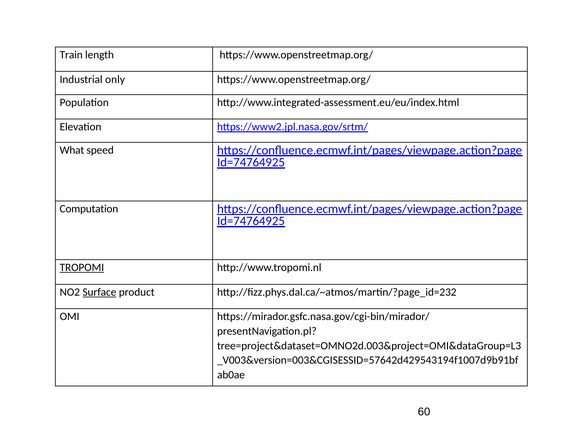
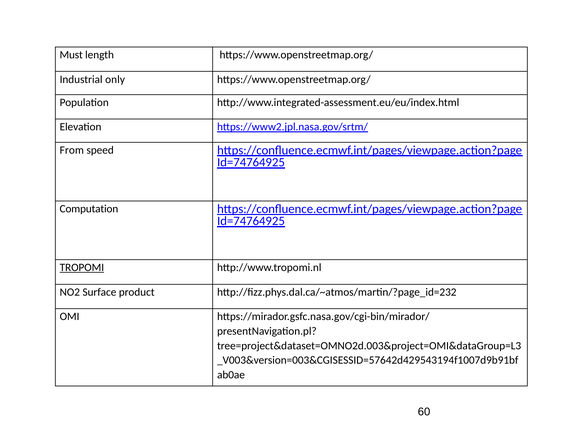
Train: Train -> Must (71, 55)
What: What -> From (72, 150)
Surface underline: present -> none (99, 292)
